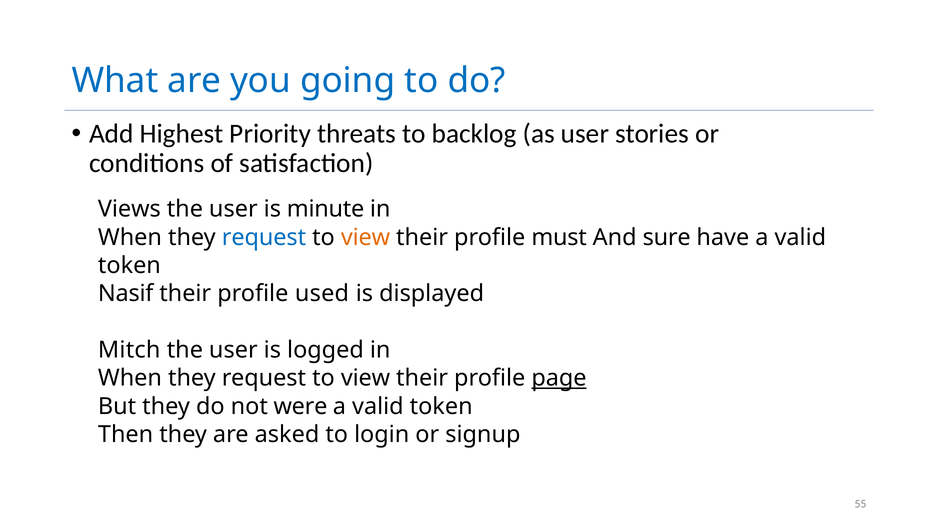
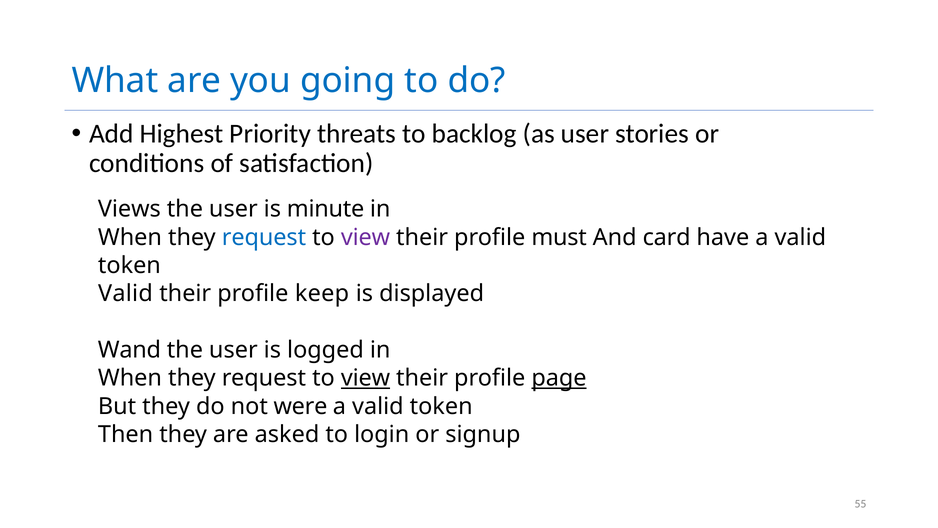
view colour: orange -> purple (366, 237)
sure: sure -> card (667, 237)
Nasif: Nasif -> Valid (125, 294)
used: used -> keep (322, 294)
Mitch: Mitch -> Wand (129, 350)
view underline: none -> present (366, 378)
